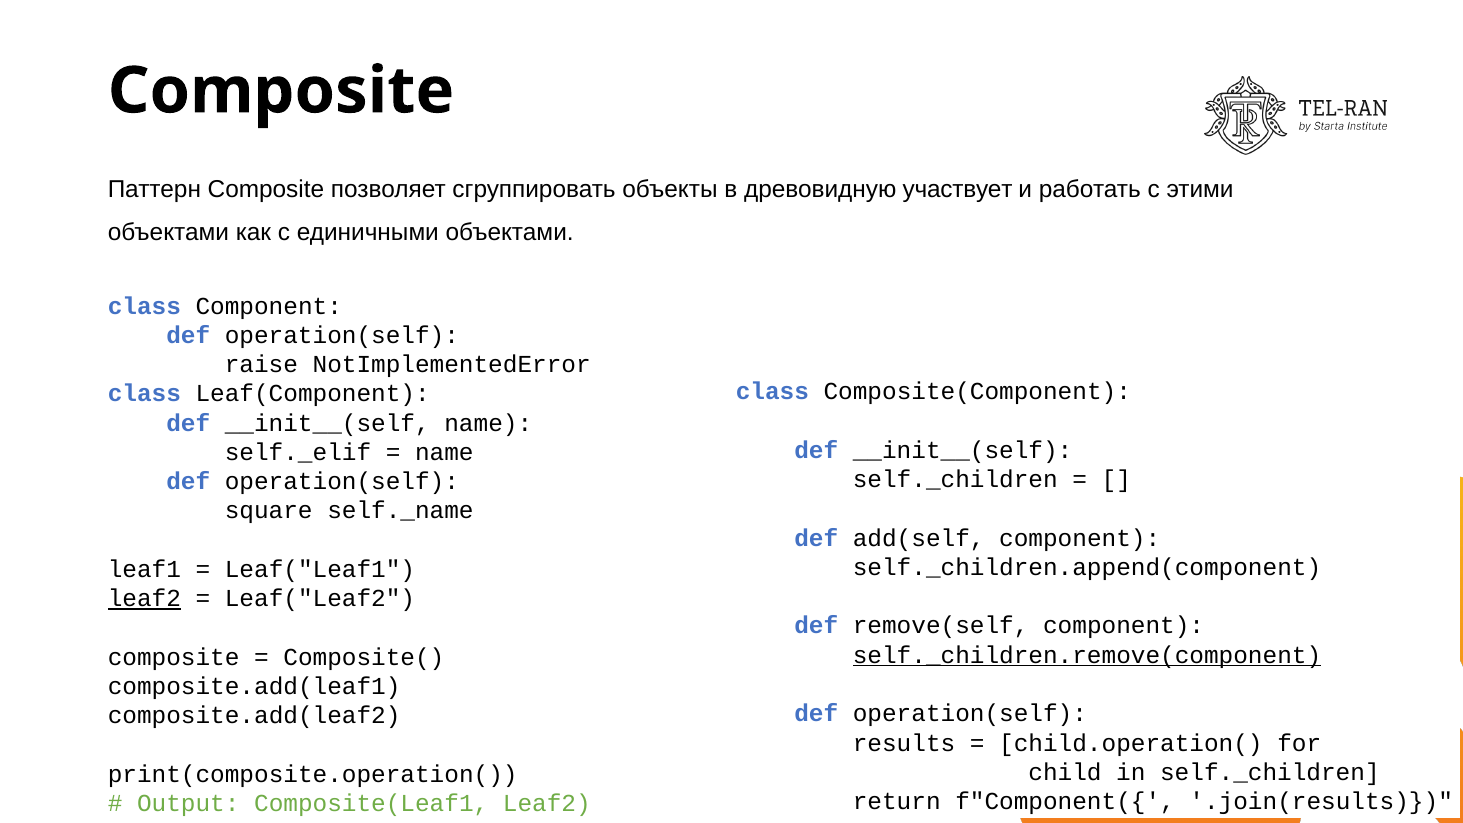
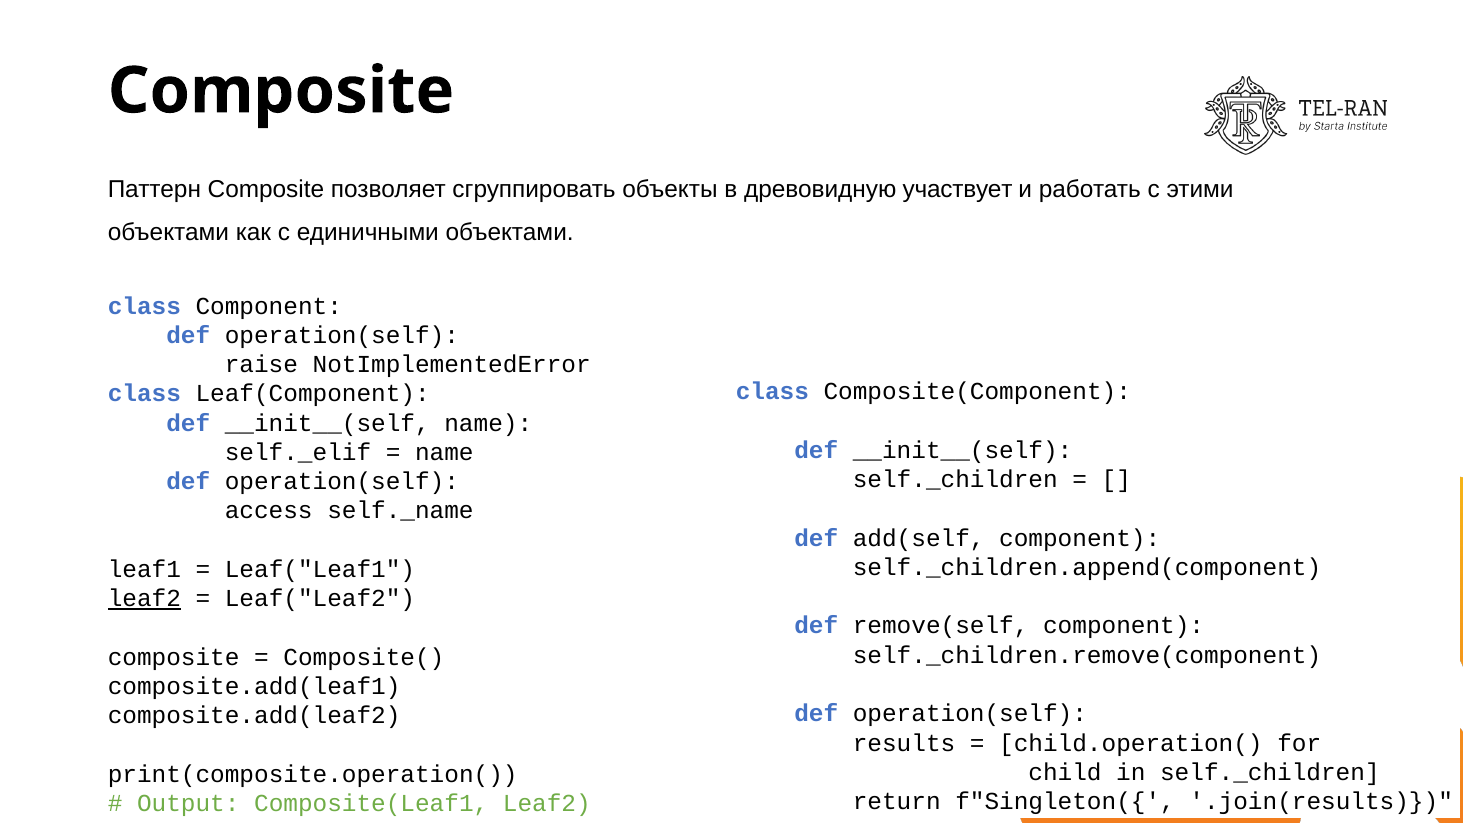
square: square -> access (269, 511)
self._children.remove(component underline: present -> none (1087, 655)
f"Component({: f"Component({ -> f"Singleton({ (1065, 801)
